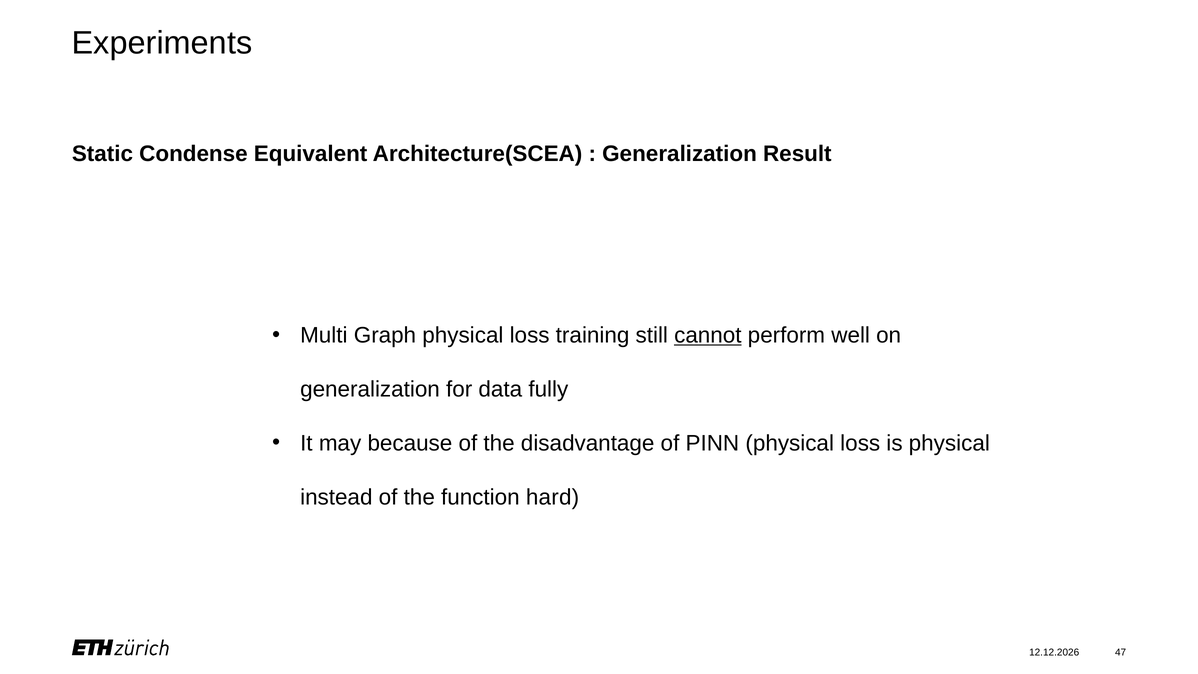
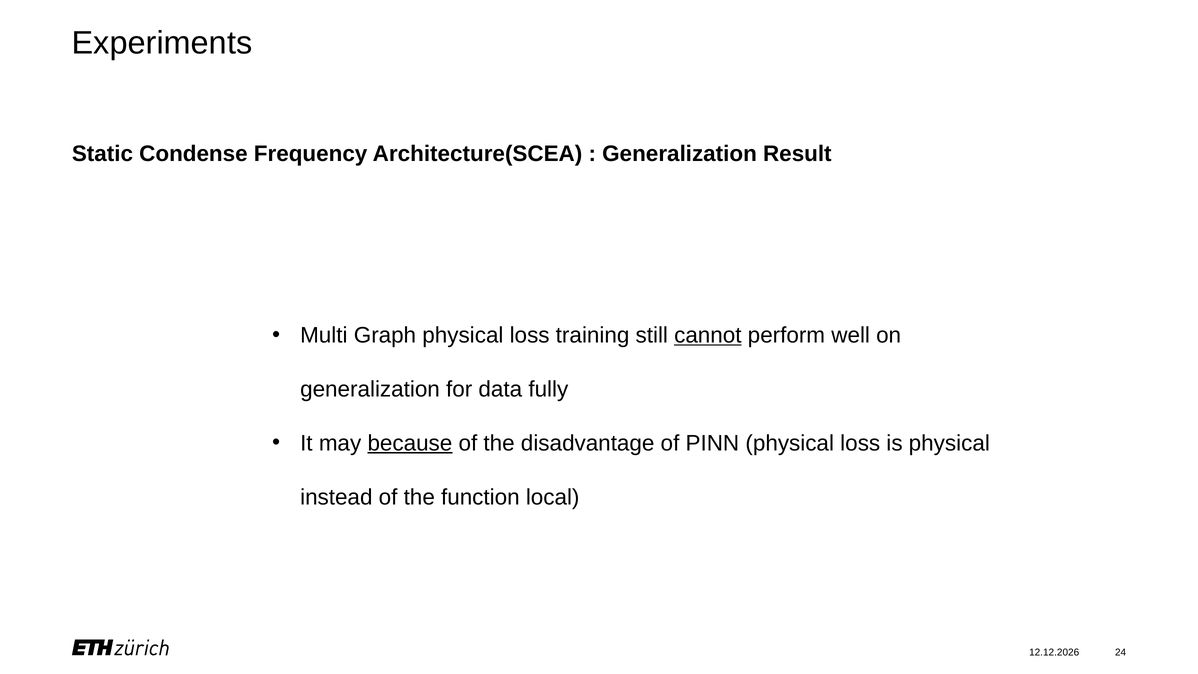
Equivalent: Equivalent -> Frequency (311, 154)
because underline: none -> present (410, 443)
hard: hard -> local (553, 497)
47: 47 -> 24 (1121, 652)
